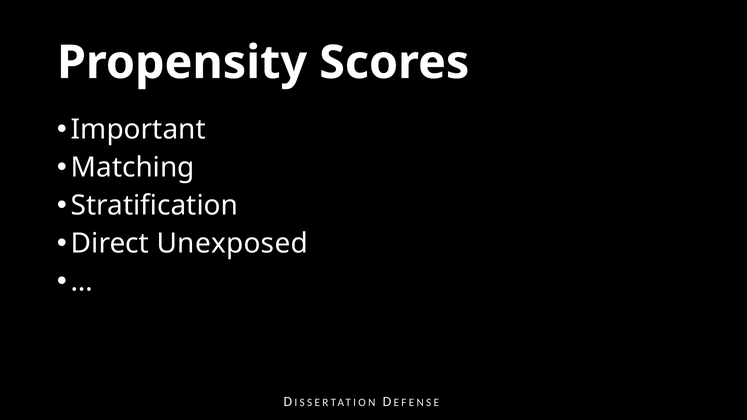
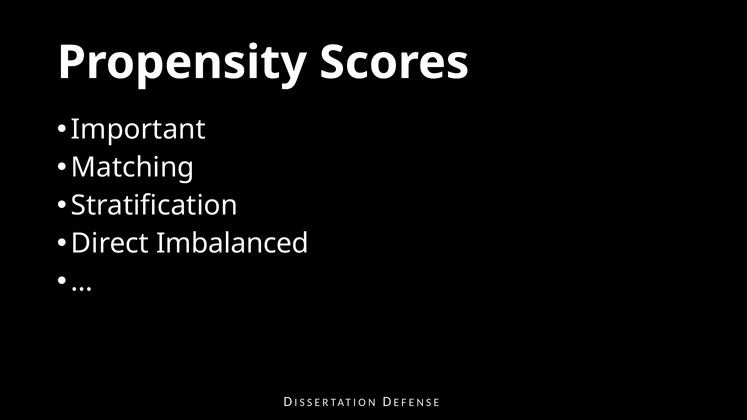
Unexposed: Unexposed -> Imbalanced (233, 244)
